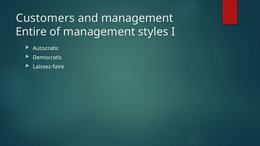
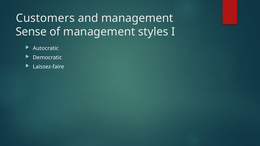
Entire: Entire -> Sense (31, 32)
